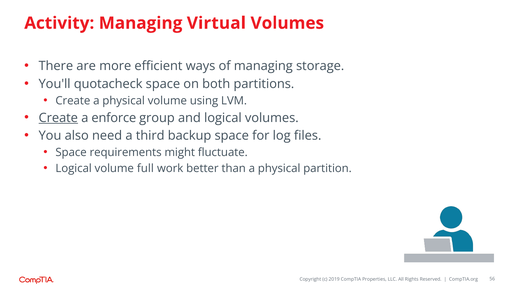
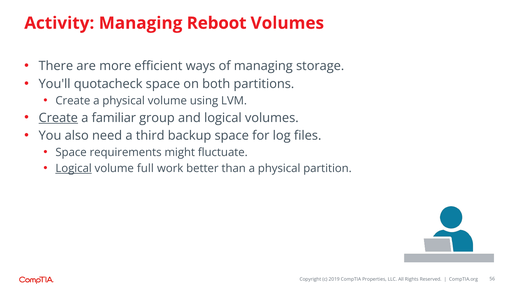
Virtual: Virtual -> Reboot (217, 23)
enforce: enforce -> familiar (114, 118)
Logical underline: none -> present (74, 168)
